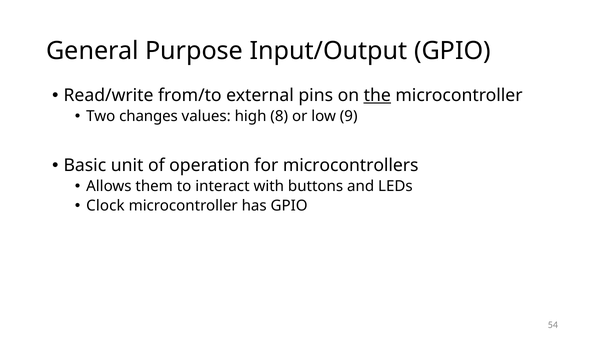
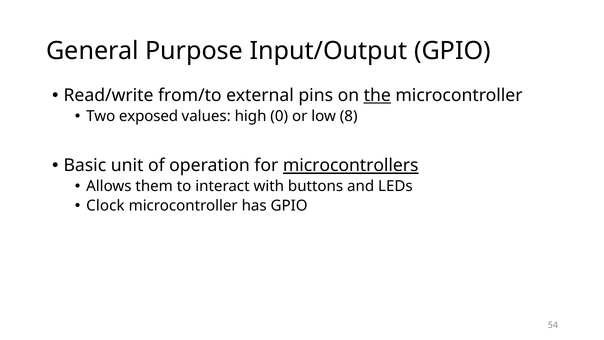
changes: changes -> exposed (149, 116)
8: 8 -> 0 (279, 116)
9: 9 -> 8 (349, 116)
microcontrollers underline: none -> present (351, 166)
